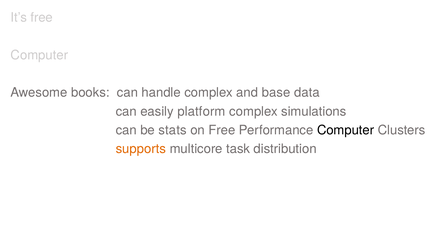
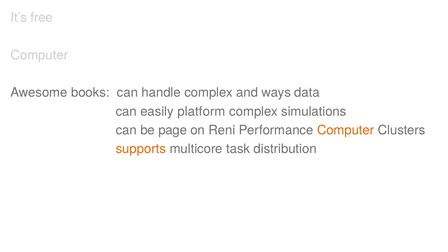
base: base -> ways (276, 93)
stats: stats -> page (173, 130)
on Free: Free -> Reni (222, 130)
Computer colour: black -> orange (346, 130)
